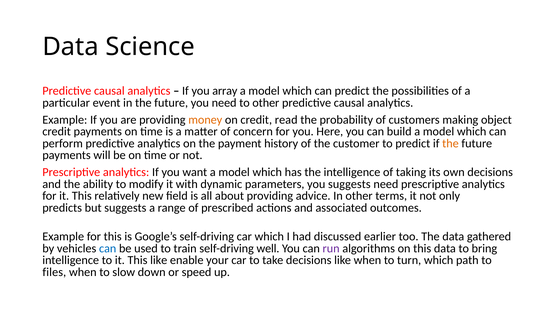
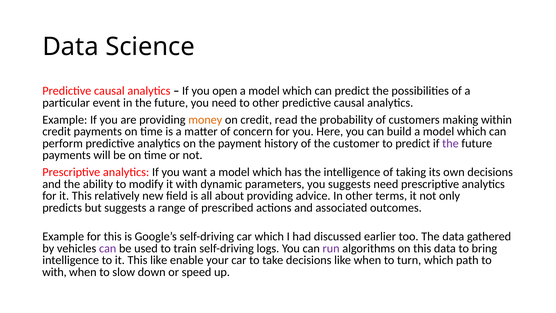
array: array -> open (225, 91)
object: object -> within (496, 120)
the colour: orange -> purple (450, 143)
can colour: blue -> purple (108, 248)
well: well -> logs (268, 248)
files: files -> with (54, 272)
